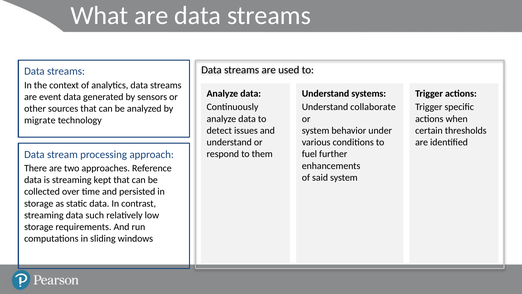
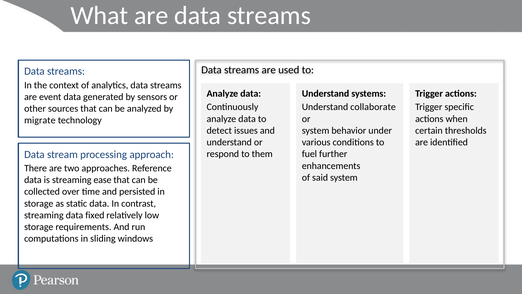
kept: kept -> ease (103, 180)
such: such -> fixed (95, 215)
